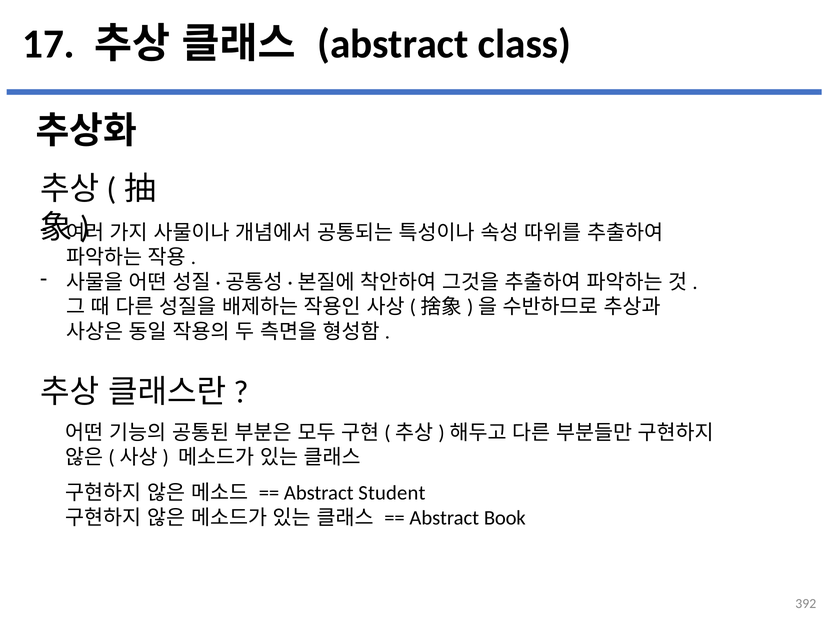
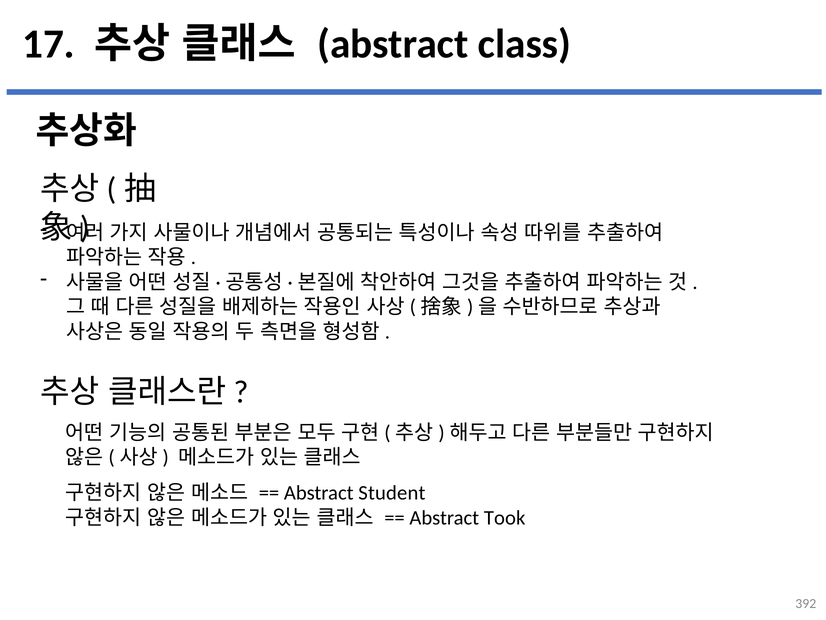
Book: Book -> Took (505, 517)
